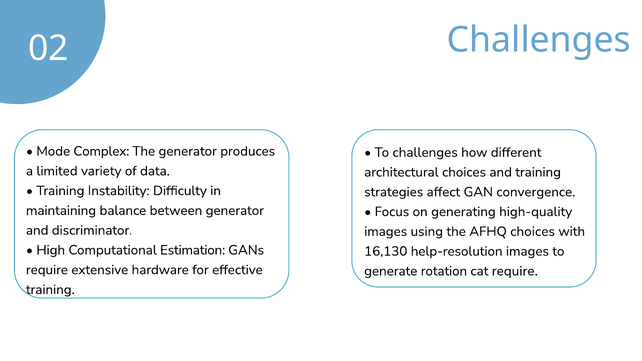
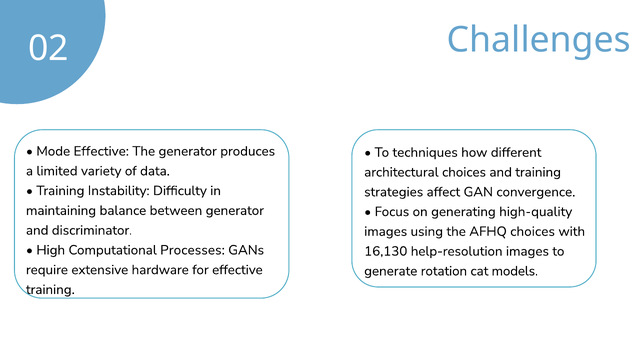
Mode Complex: Complex -> Effective (101, 151)
To challenges: challenges -> techniques (425, 152)
Estimation: Estimation -> Processes (192, 250)
cat require: require -> models (515, 271)
